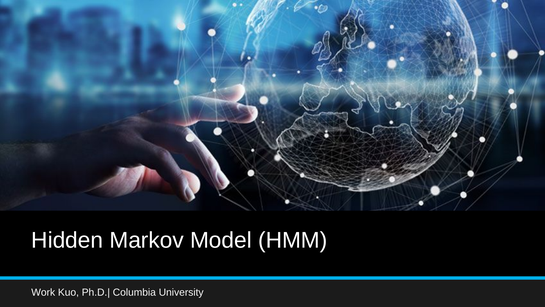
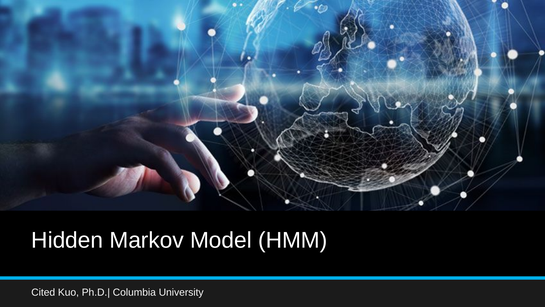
Work: Work -> Cited (43, 292)
